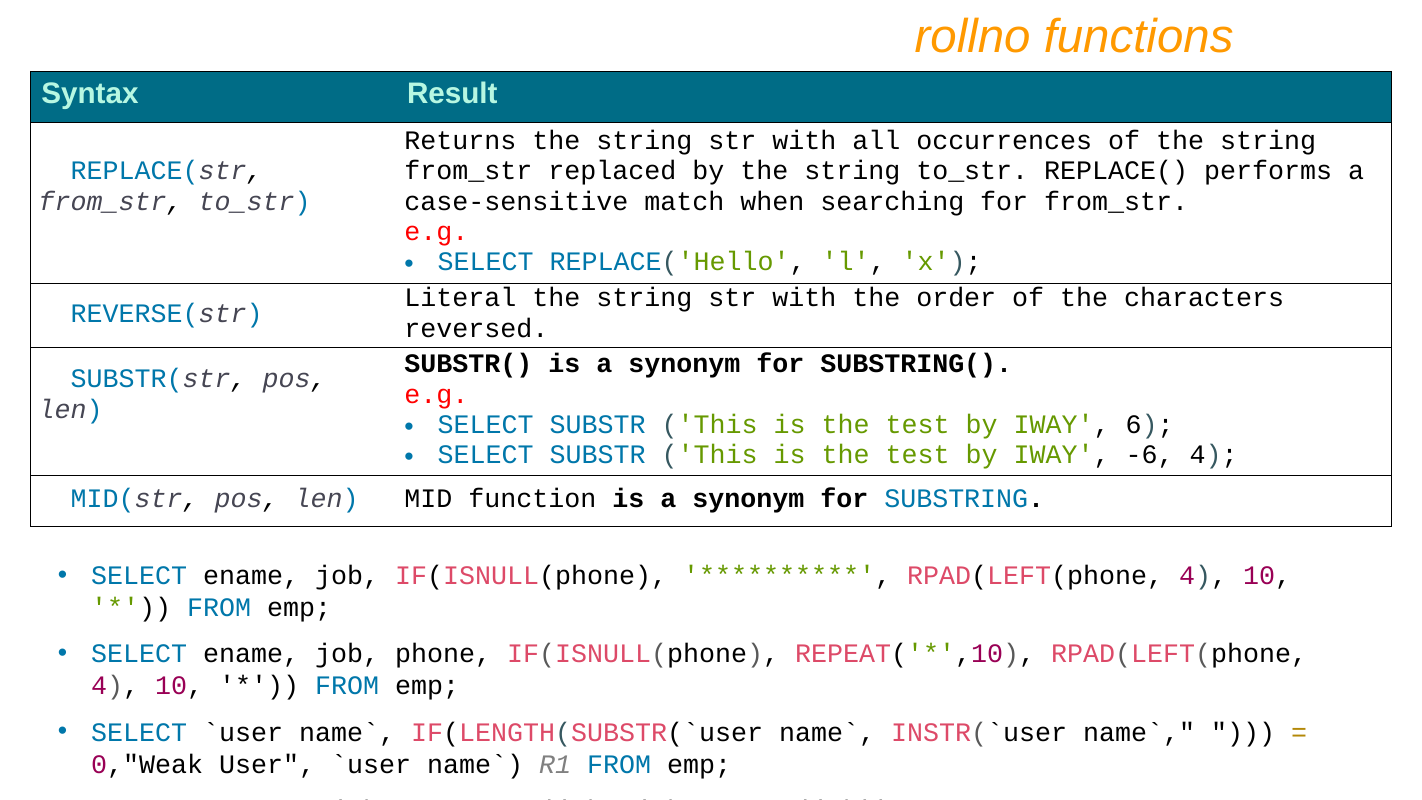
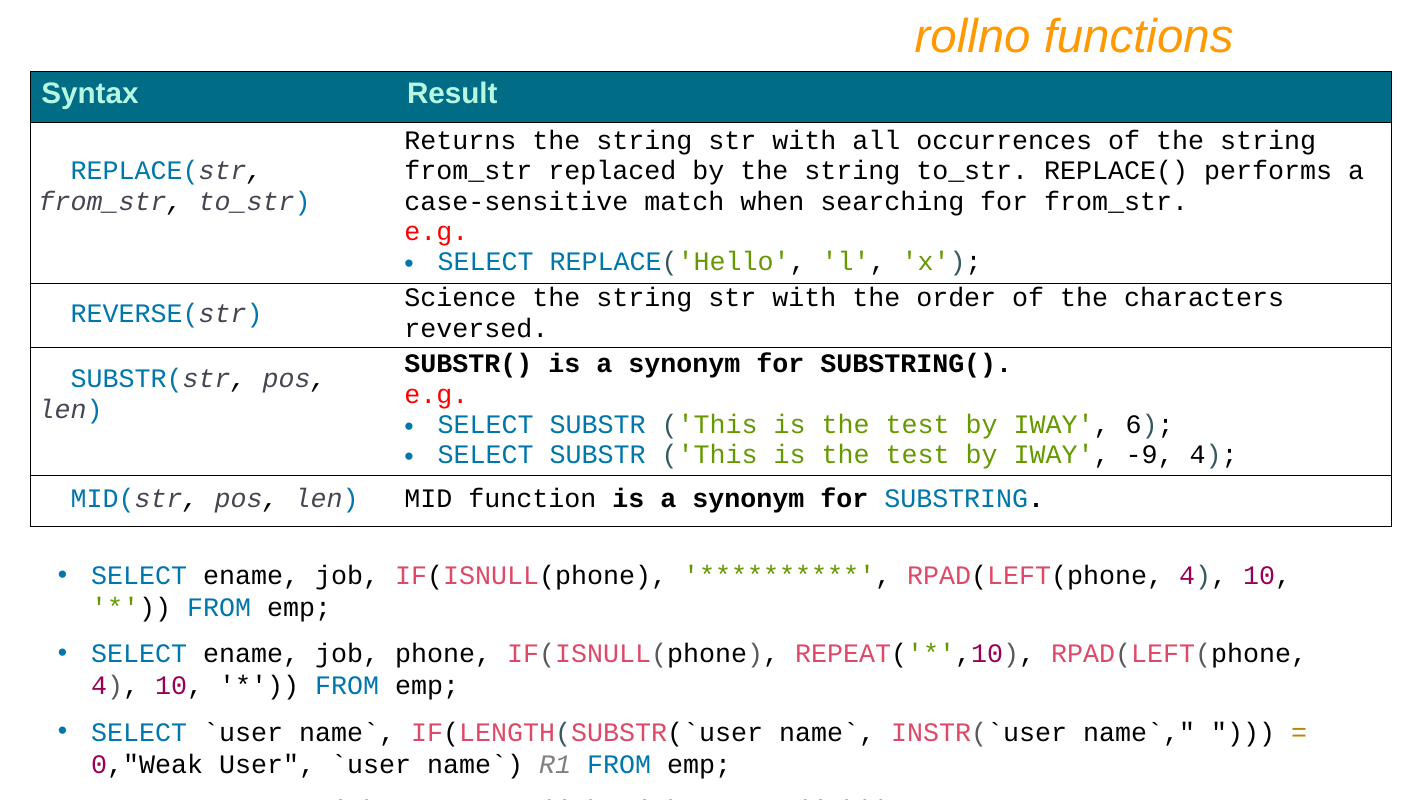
Literal: Literal -> Science (460, 298)
-6: -6 -> -9 (1150, 455)
